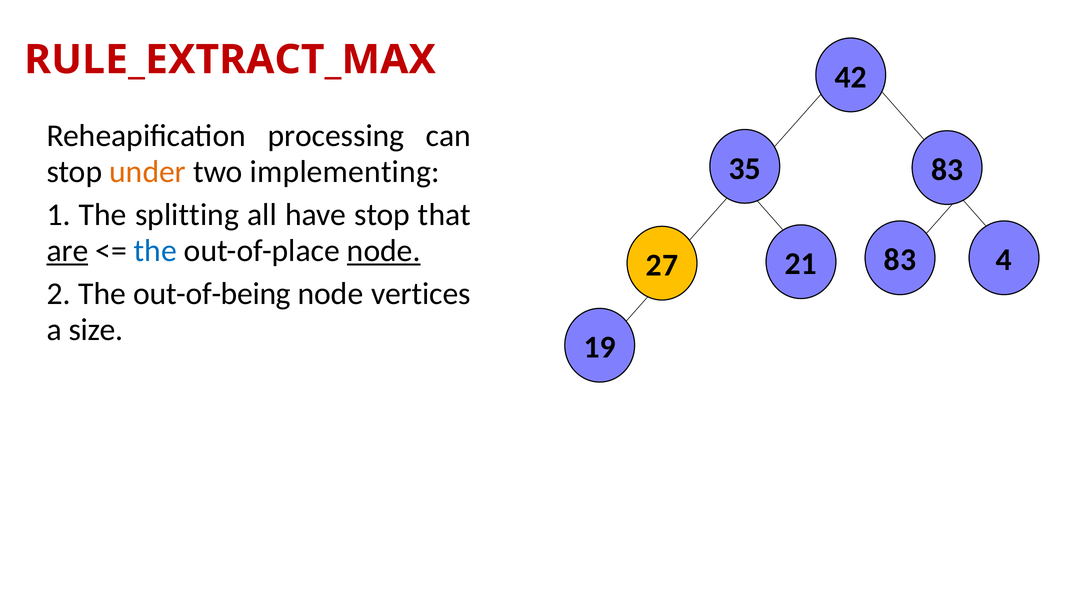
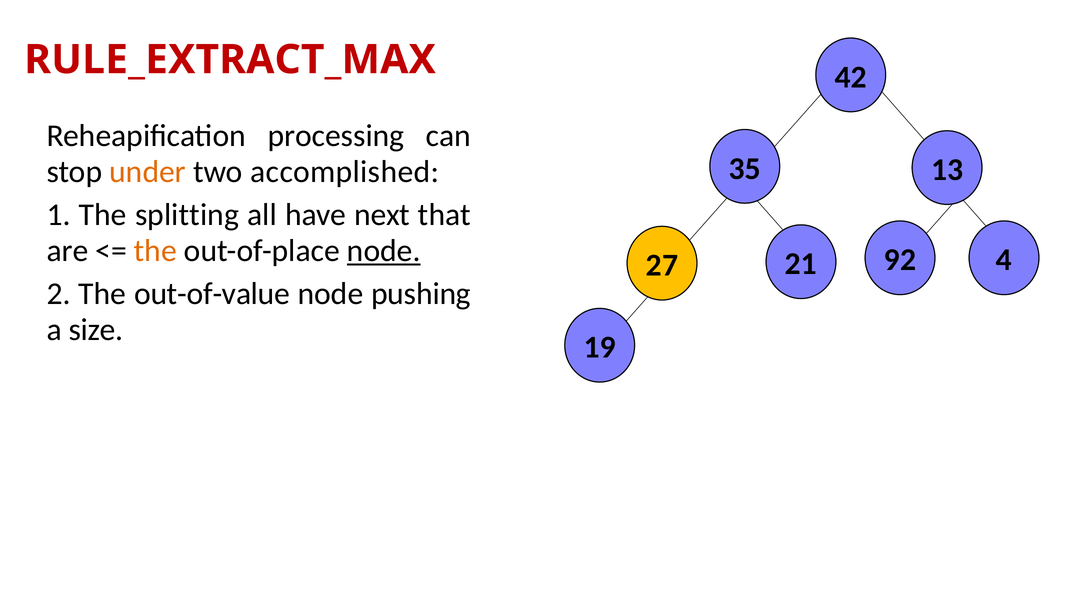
35 83: 83 -> 13 (947, 170)
implementing: implementing -> accomplished (345, 172)
have stop: stop -> next (382, 215)
are underline: present -> none (67, 251)
the colour: blue -> orange (155, 251)
21 83: 83 -> 92 (900, 260)
out-of-being: out-of-being -> out-of-value (212, 294)
vertices: vertices -> pushing (421, 294)
